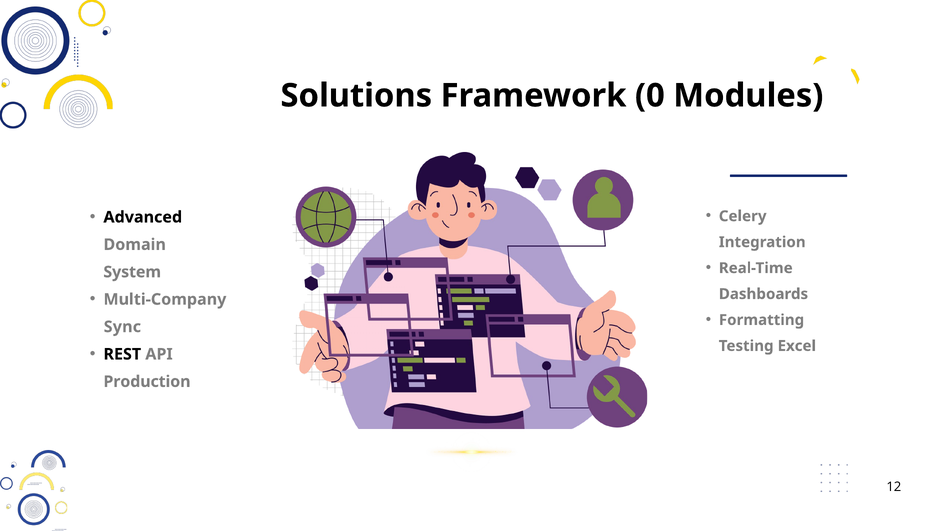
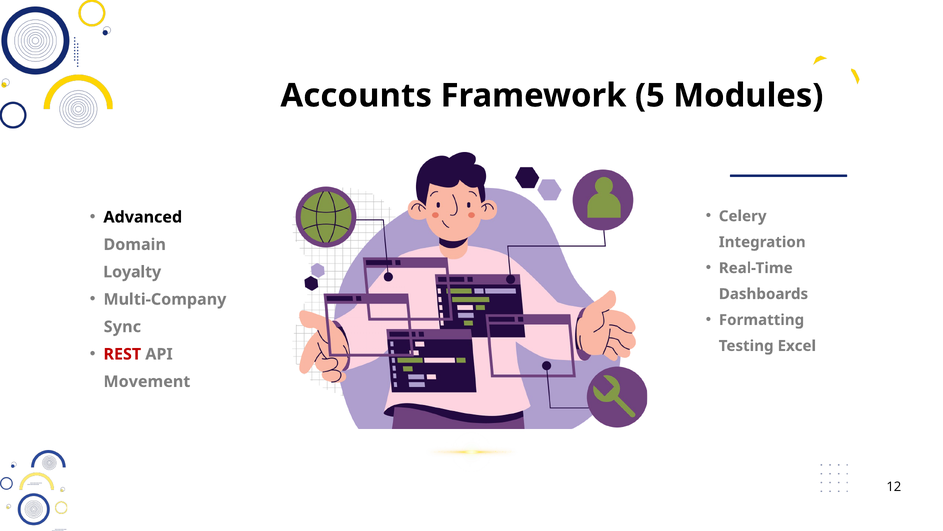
Solutions: Solutions -> Accounts (356, 96)
0: 0 -> 5 (650, 96)
System: System -> Loyalty (132, 272)
REST colour: black -> red (122, 354)
Production: Production -> Movement (147, 381)
